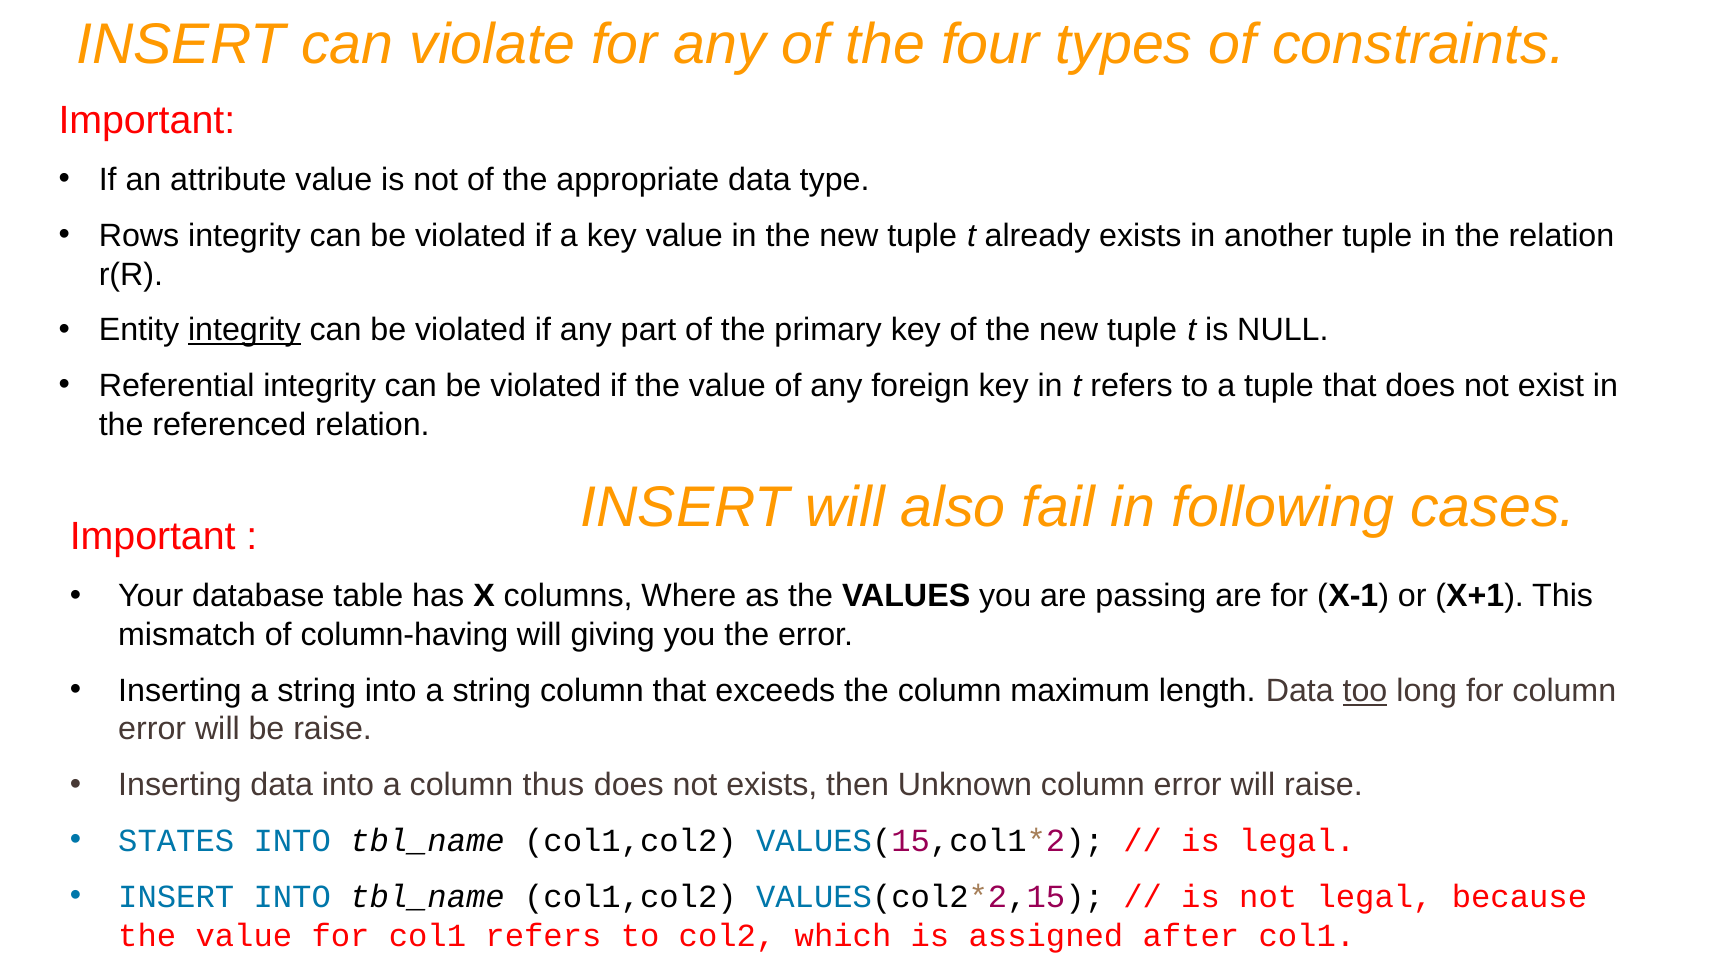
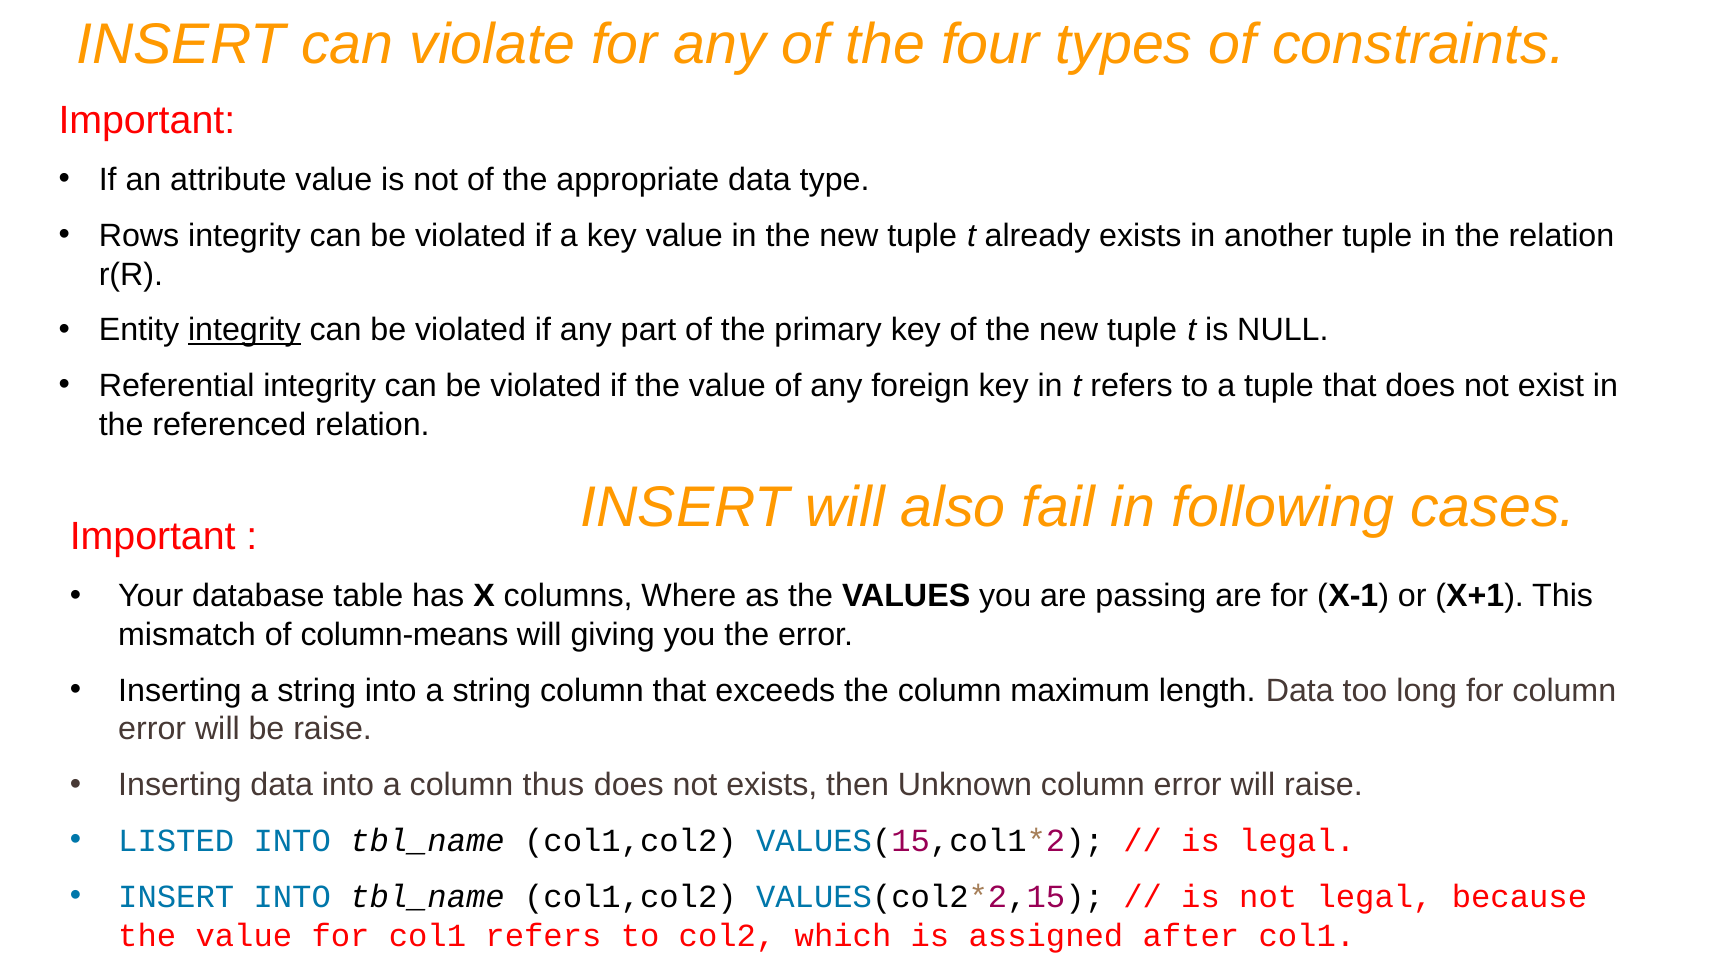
column-having: column-having -> column-means (404, 634)
too underline: present -> none (1365, 690)
STATES: STATES -> LISTED (176, 840)
